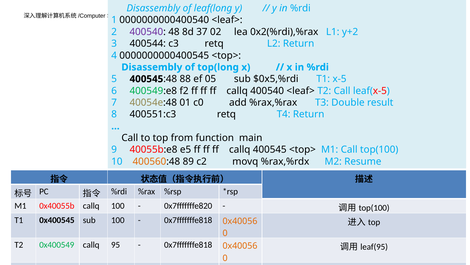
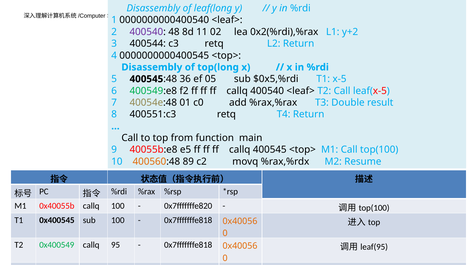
37: 37 -> 11 (202, 32)
88: 88 -> 36 (185, 79)
